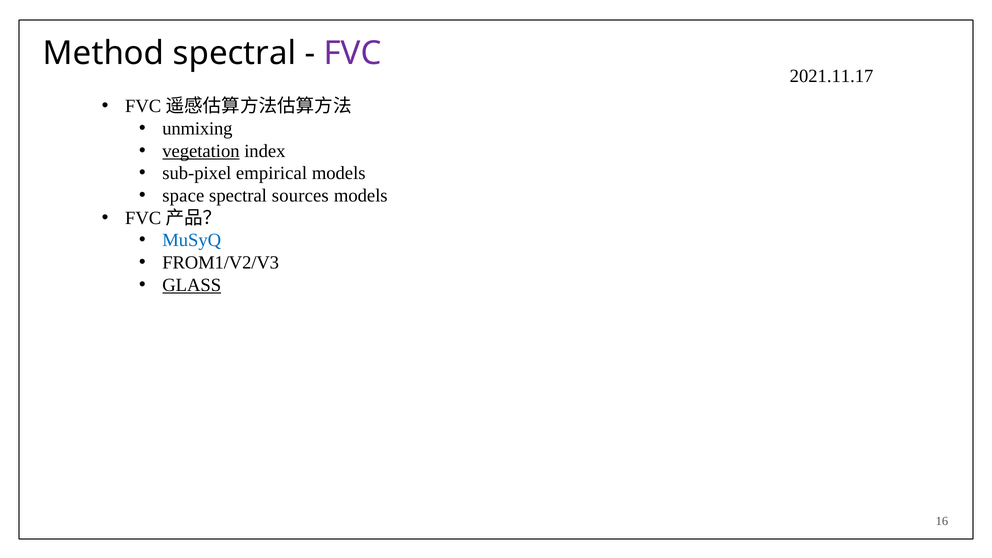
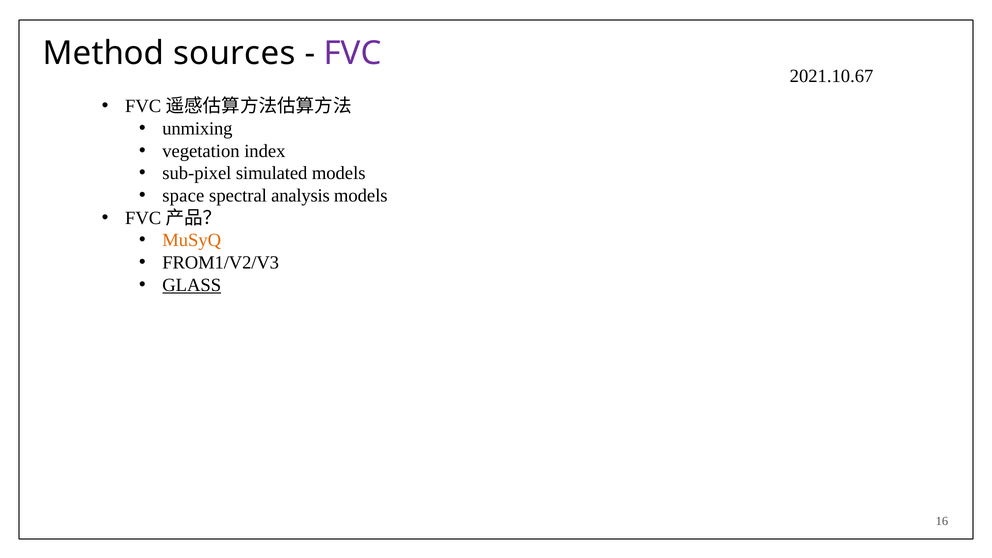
Method spectral: spectral -> sources (234, 53)
2021.11.17: 2021.11.17 -> 2021.10.67 (832, 76)
vegetation underline: present -> none (201, 151)
empirical: empirical -> simulated (272, 173)
sources: sources -> analysis (300, 196)
MuSyQ colour: blue -> orange (192, 240)
